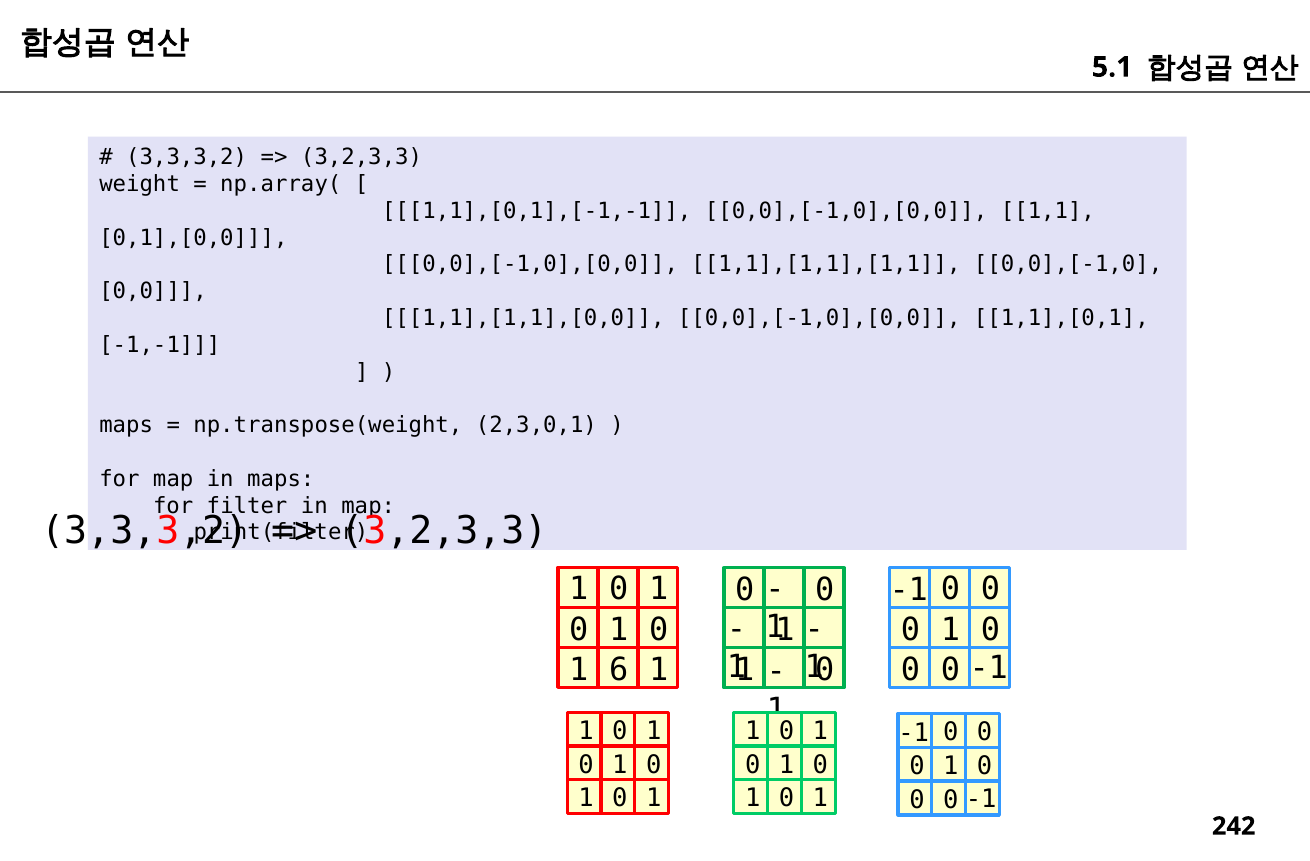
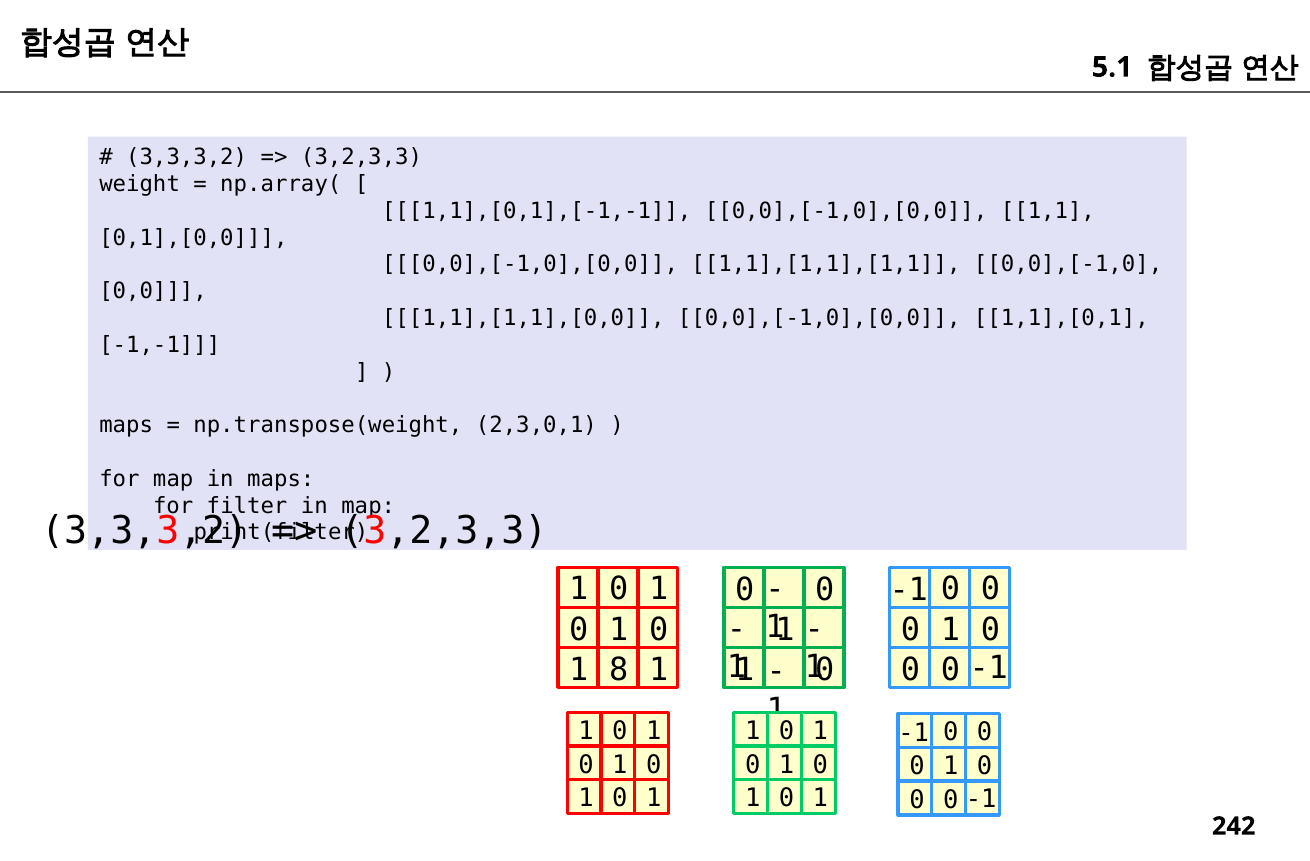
6: 6 -> 8 (619, 669)
